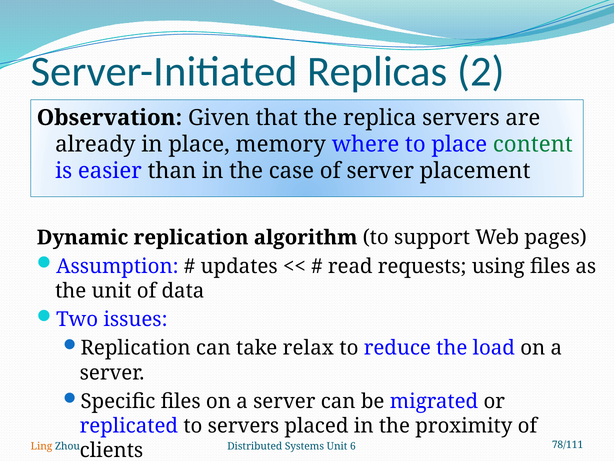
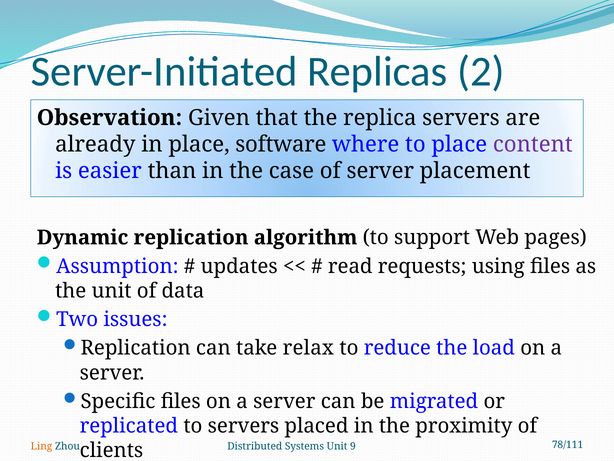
memory: memory -> software (281, 144)
content colour: green -> purple (533, 144)
6: 6 -> 9 (353, 446)
